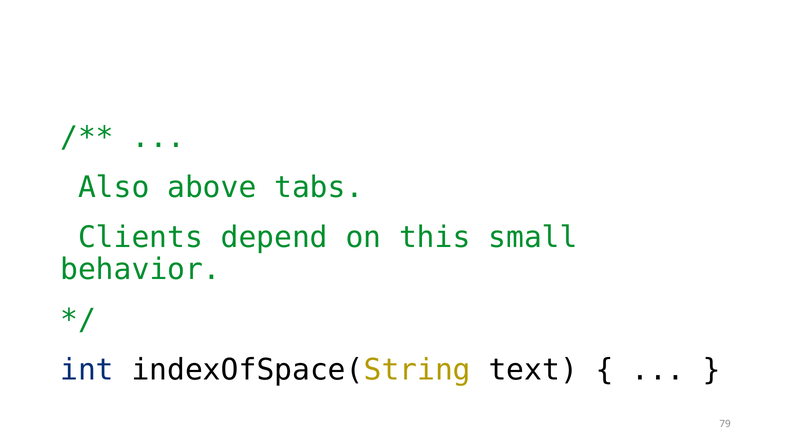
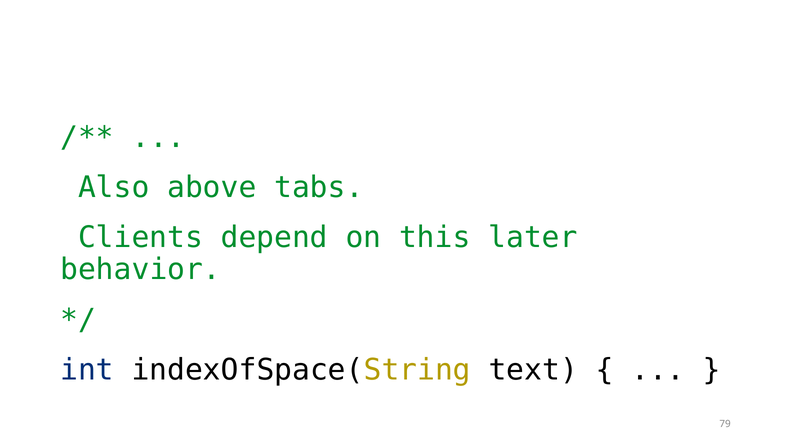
small: small -> later (533, 238)
